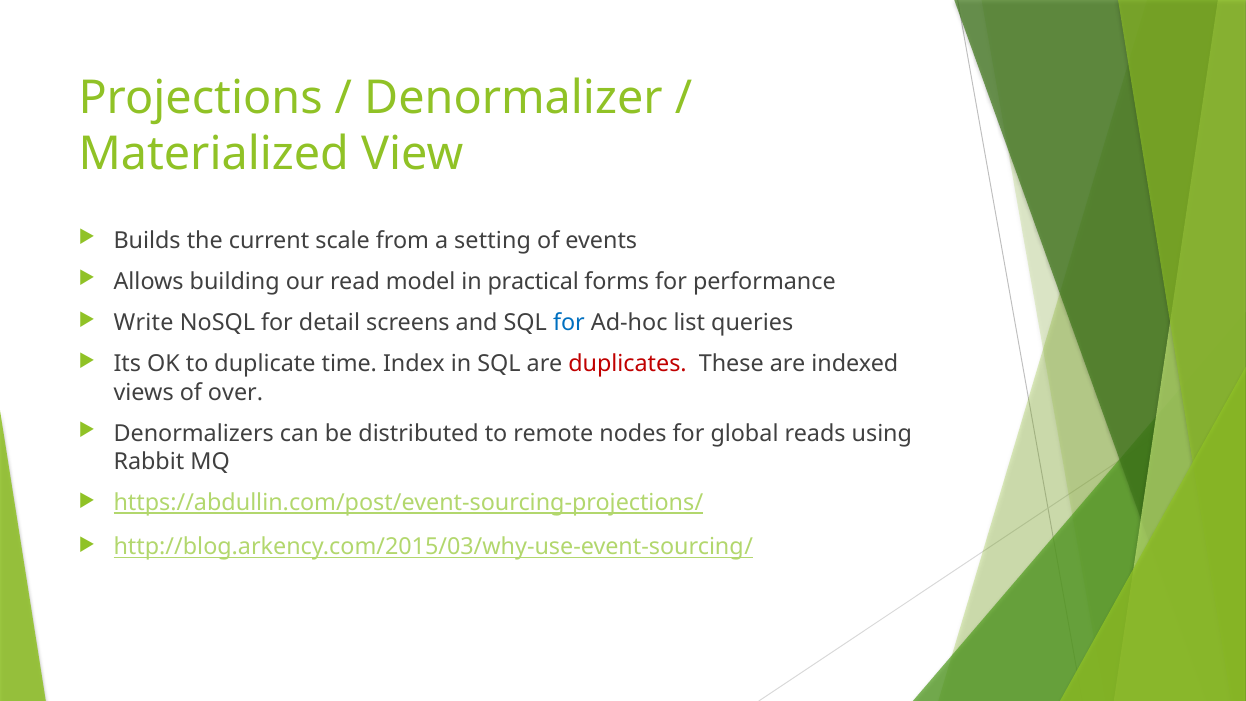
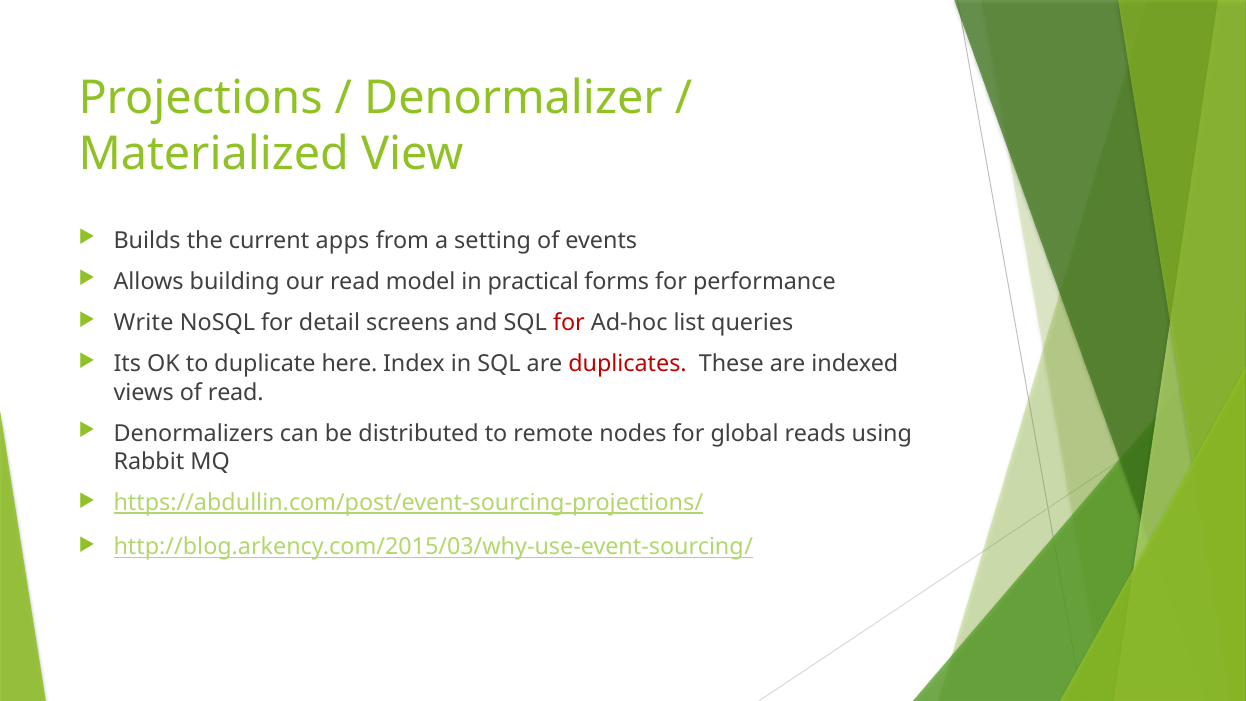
scale: scale -> apps (342, 241)
for colour: blue -> red (569, 323)
time: time -> here (349, 364)
of over: over -> read (236, 392)
